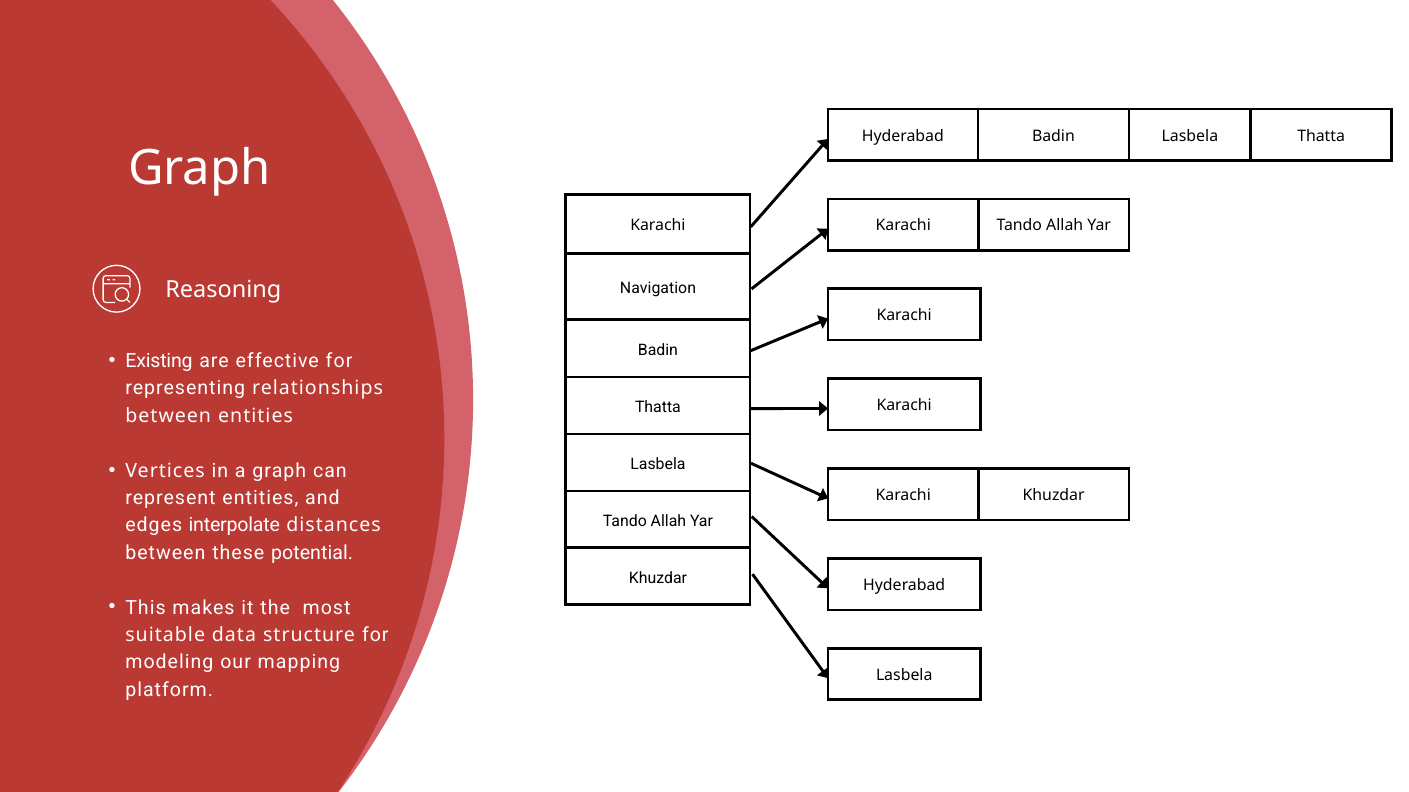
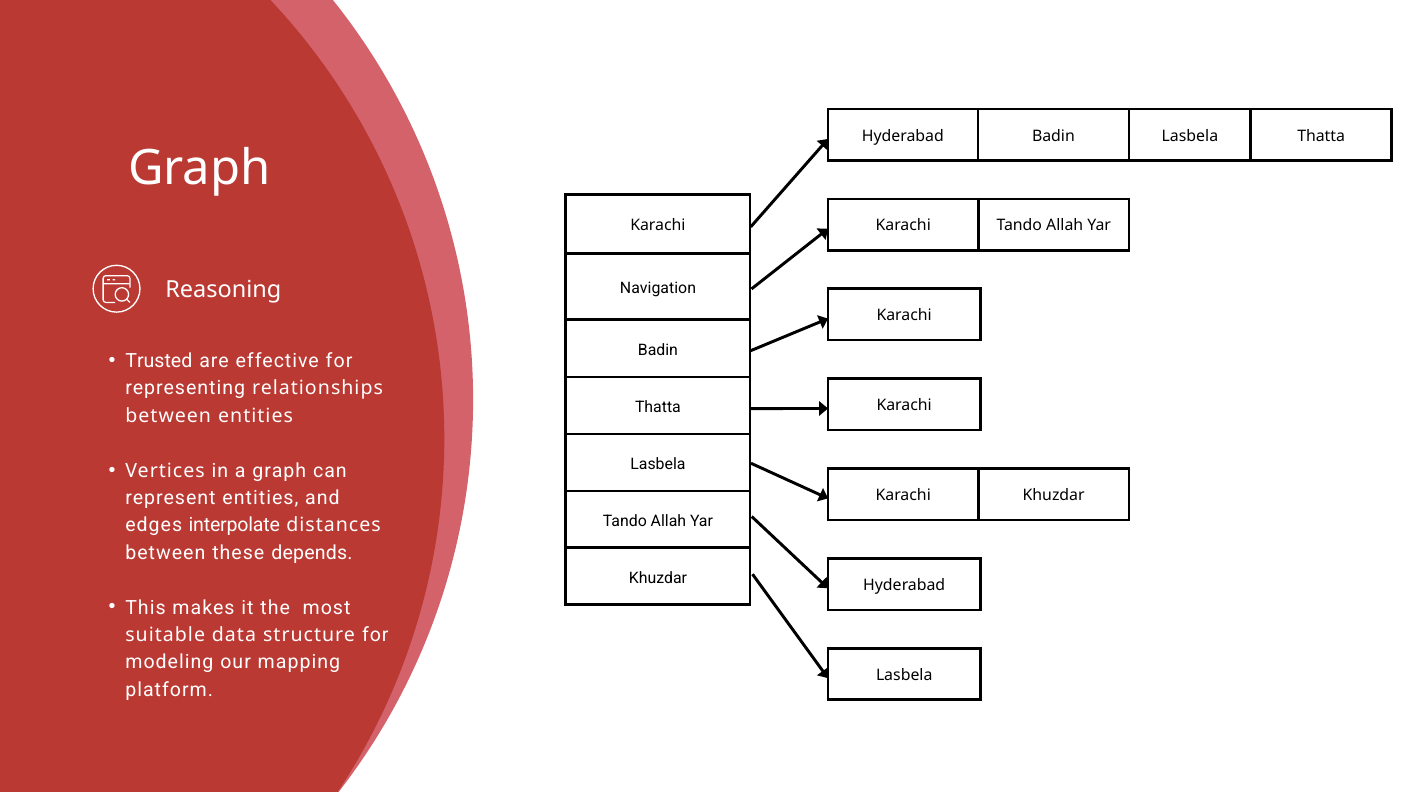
Existing: Existing -> Trusted (159, 361)
potential: potential -> depends (312, 553)
